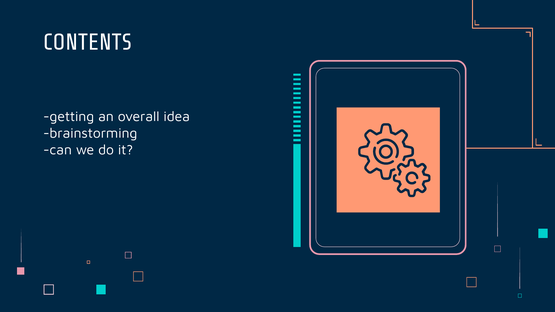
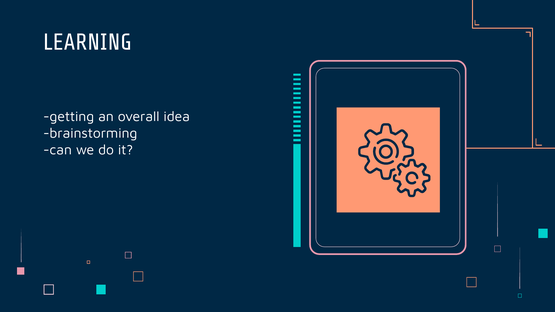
CONTENTS: CONTENTS -> LEARNING (87, 42)
